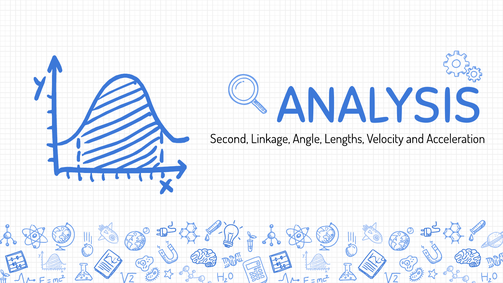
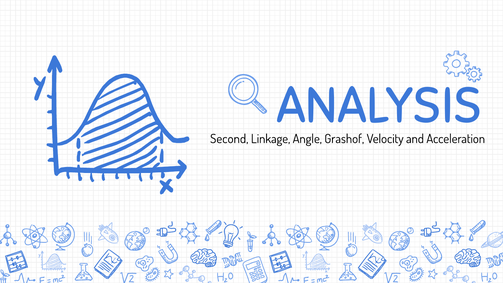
Lengths: Lengths -> Grashof (344, 139)
